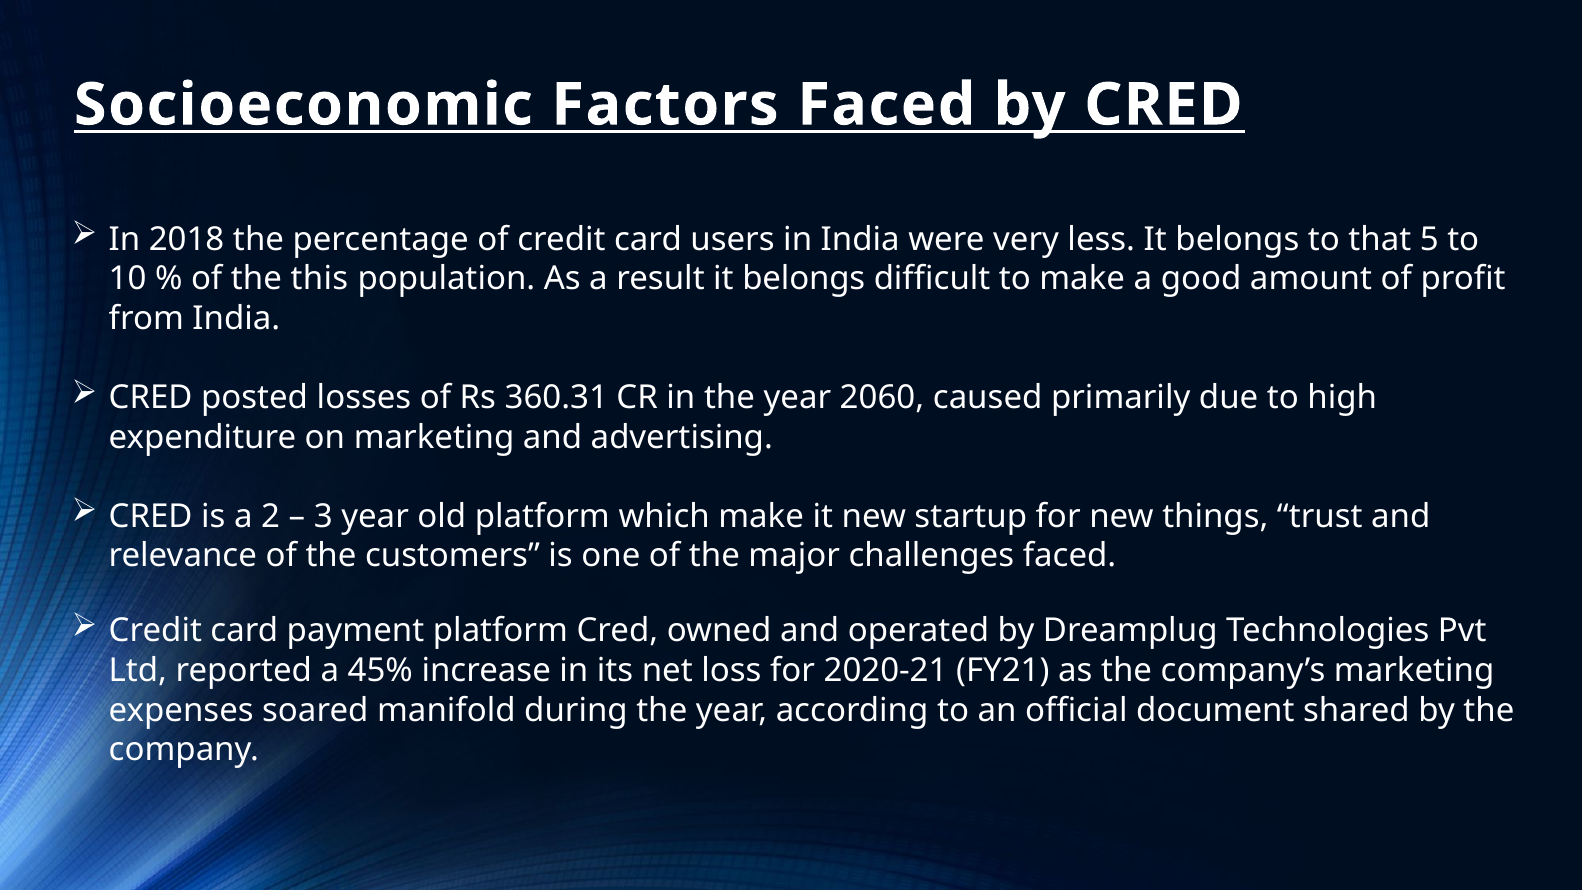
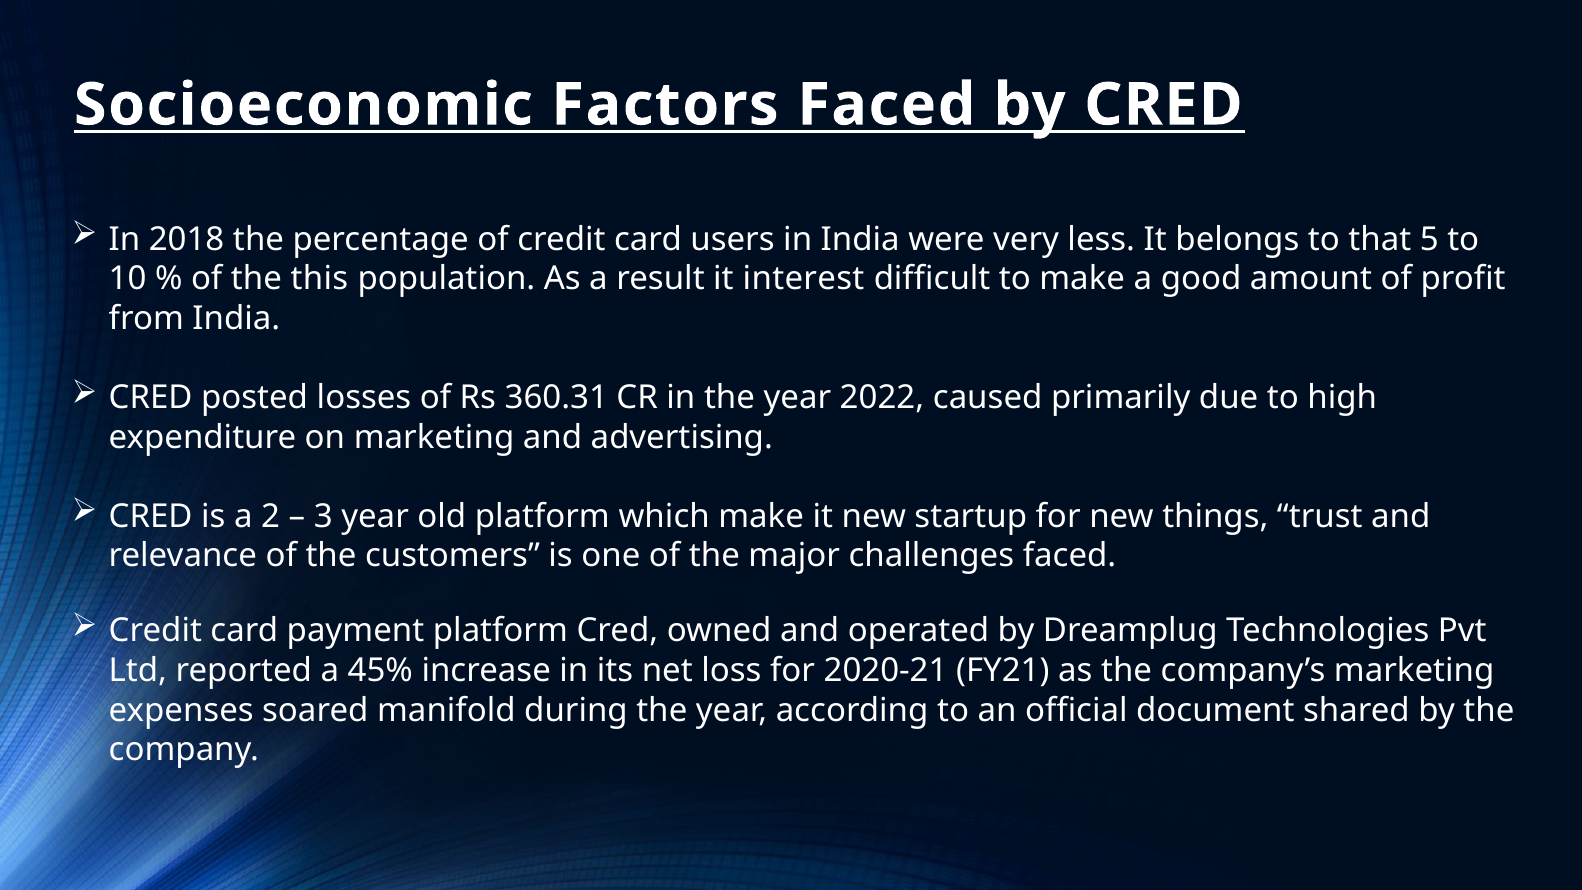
result it belongs: belongs -> interest (804, 279)
2060: 2060 -> 2022 (882, 398)
